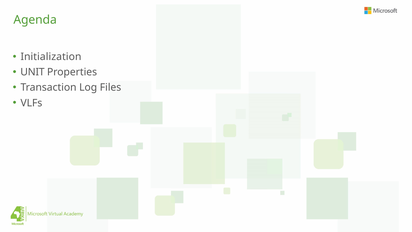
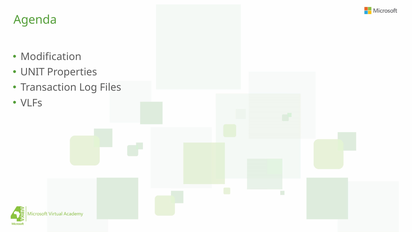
Initialization: Initialization -> Modification (51, 57)
